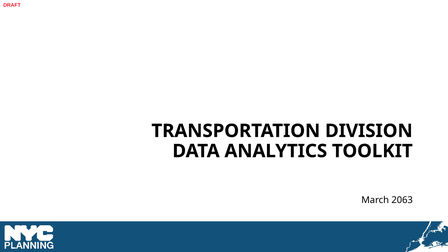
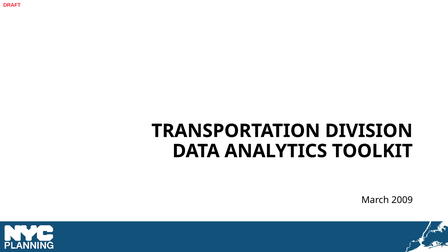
2063: 2063 -> 2009 (402, 200)
